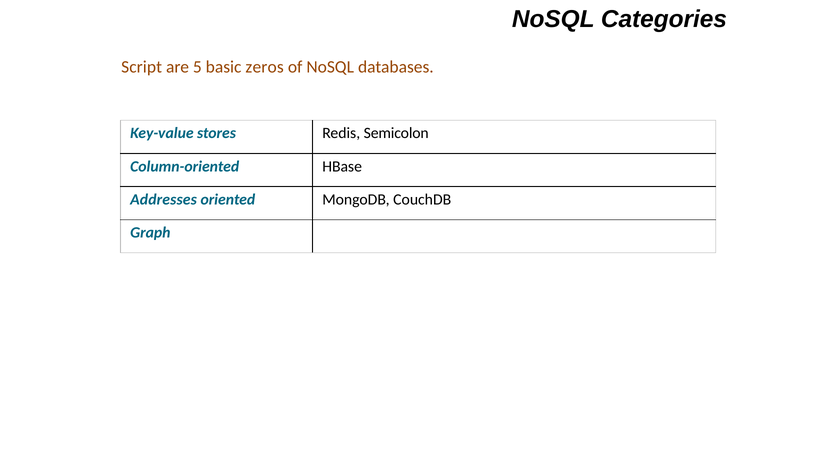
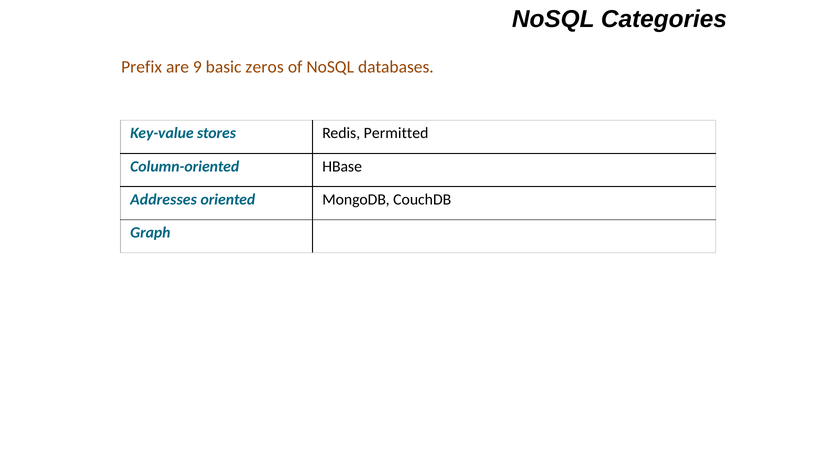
Script: Script -> Prefix (142, 67)
5: 5 -> 9 (197, 67)
Semicolon: Semicolon -> Permitted (396, 133)
